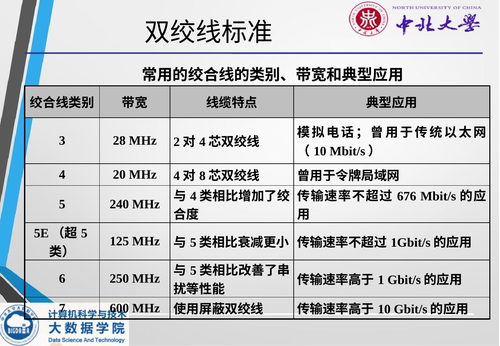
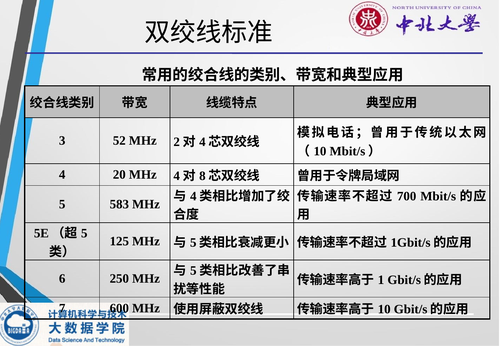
28: 28 -> 52 (119, 141)
676: 676 -> 700 (407, 196)
240: 240 -> 583 (119, 204)
